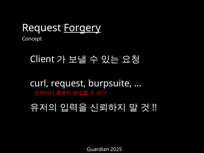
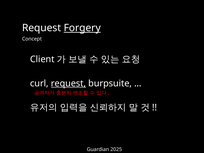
request underline: none -> present (68, 83)
